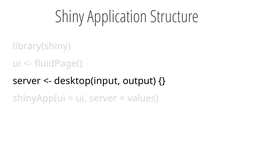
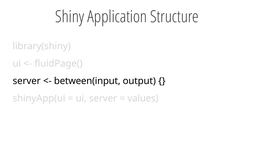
desktop(input: desktop(input -> between(input (87, 81)
